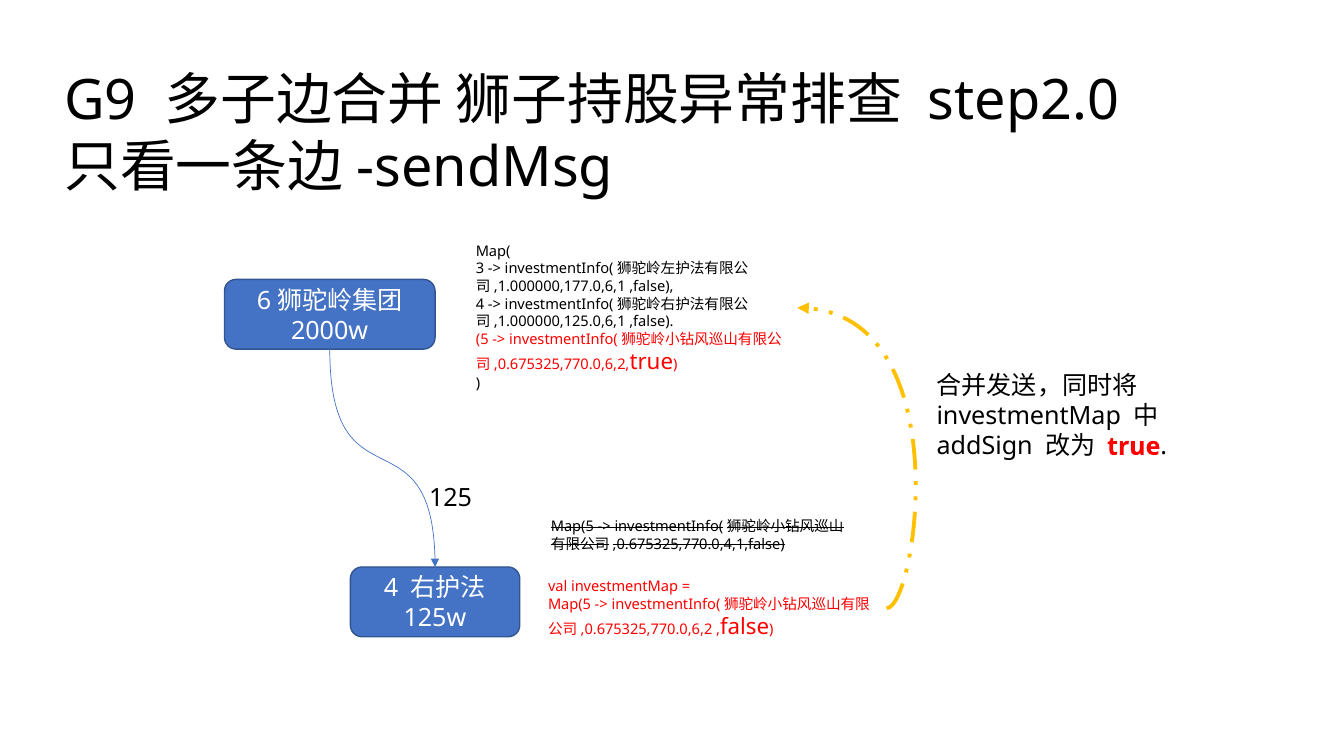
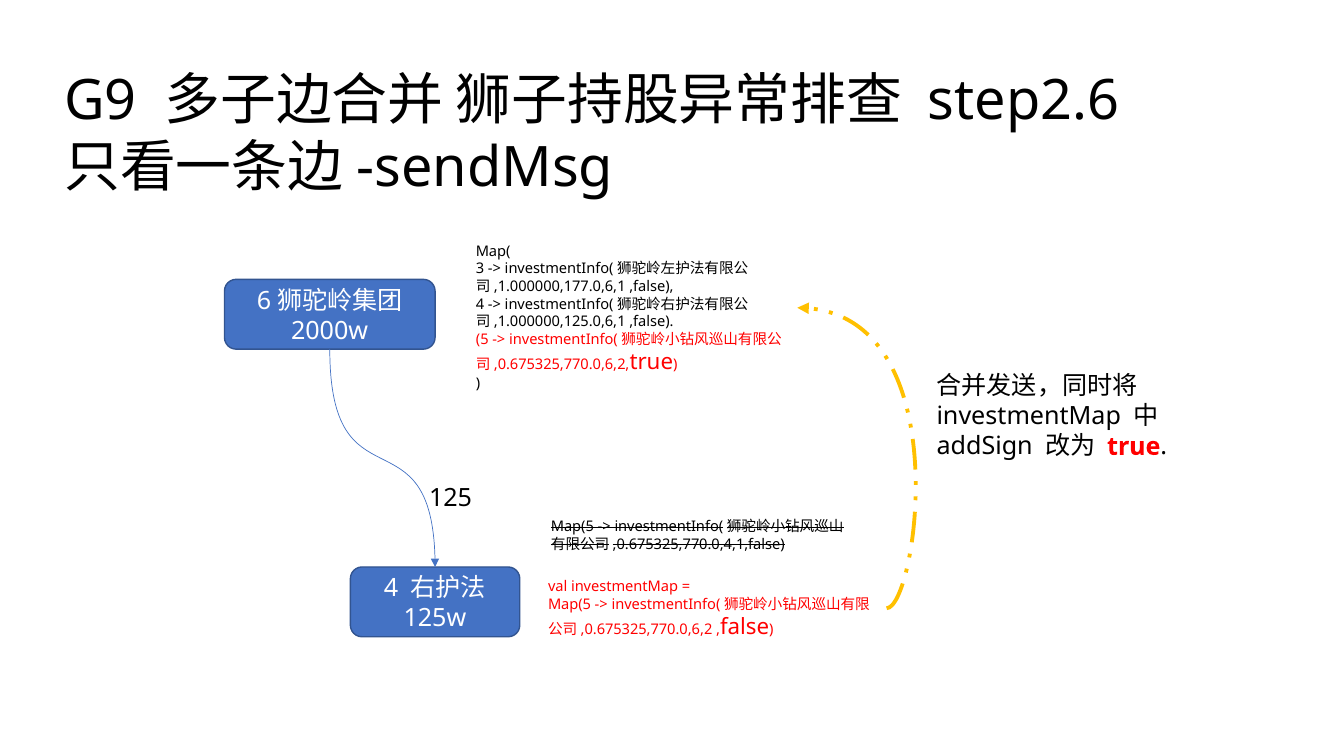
step2.0: step2.0 -> step2.6 (1024, 101)
